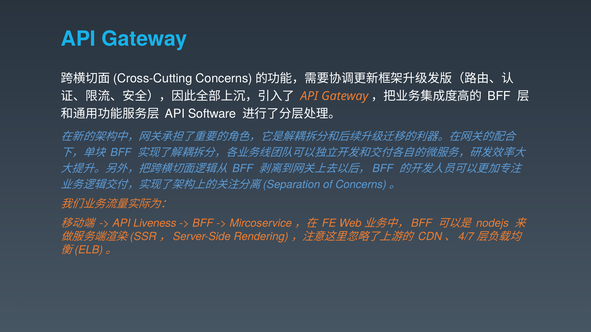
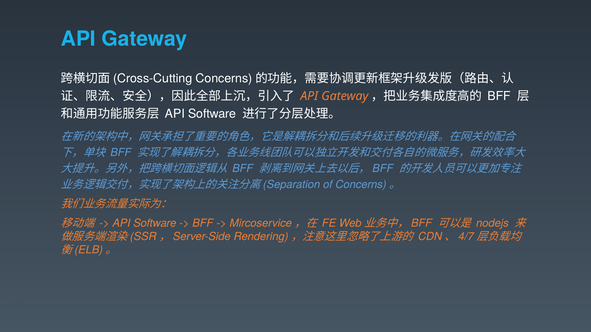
Liveness: Liveness -> Software (155, 224)
